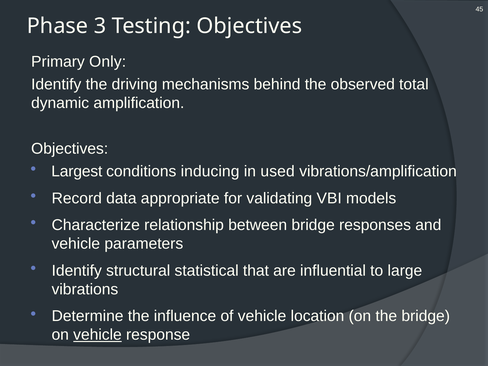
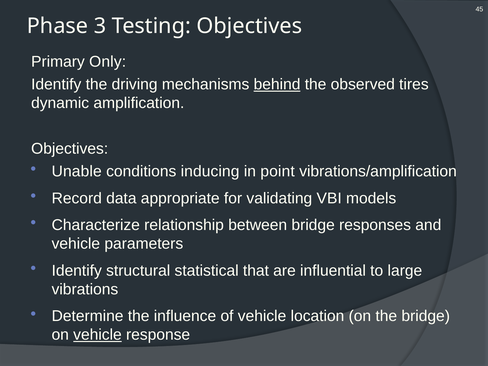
behind underline: none -> present (277, 84)
total: total -> tires (414, 84)
Largest: Largest -> Unable (77, 171)
used: used -> point (278, 171)
